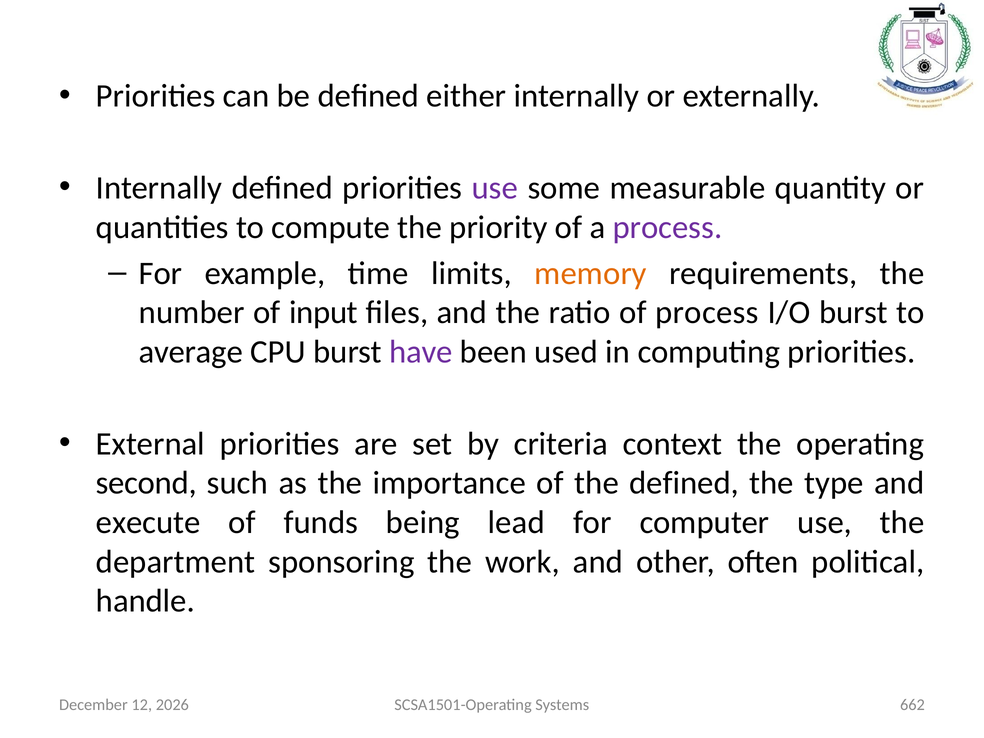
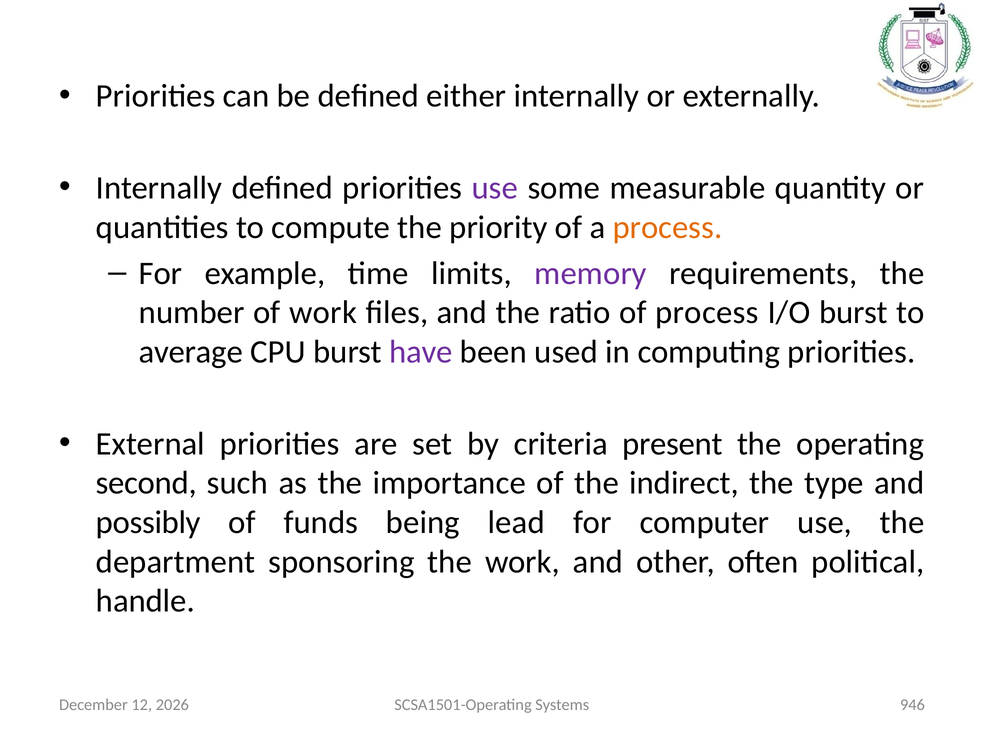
process colour: purple -> orange (667, 227)
memory colour: orange -> purple (591, 273)
of input: input -> work (323, 313)
context: context -> present (673, 444)
the defined: defined -> indirect (684, 483)
execute: execute -> possibly (148, 522)
662: 662 -> 946 (912, 705)
